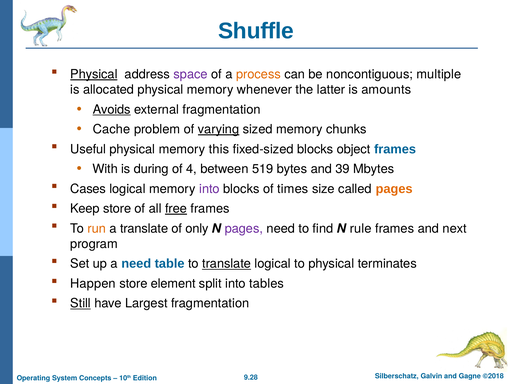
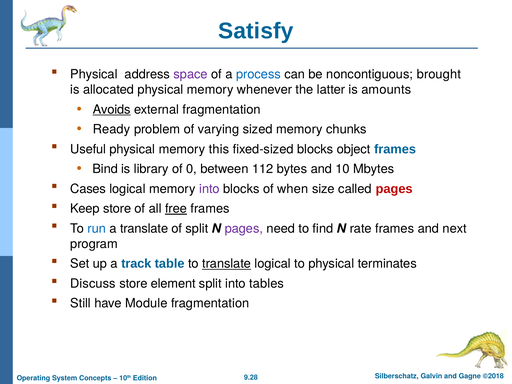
Shuffle: Shuffle -> Satisfy (256, 31)
Physical underline: present -> none (94, 74)
process colour: orange -> blue (258, 74)
multiple: multiple -> brought (439, 74)
Cache: Cache -> Ready (112, 129)
varying underline: present -> none (219, 129)
With: With -> Bind (105, 169)
during: during -> library (151, 169)
4: 4 -> 0 (192, 169)
519: 519 -> 112 (263, 169)
39: 39 -> 10 (343, 169)
times: times -> when (293, 189)
pages colour: orange -> red (394, 189)
run colour: orange -> blue (97, 229)
of only: only -> split (197, 229)
rule: rule -> rate (361, 229)
a need: need -> track (136, 264)
Happen: Happen -> Discuss (93, 284)
Still underline: present -> none (81, 303)
Largest: Largest -> Module (146, 303)
